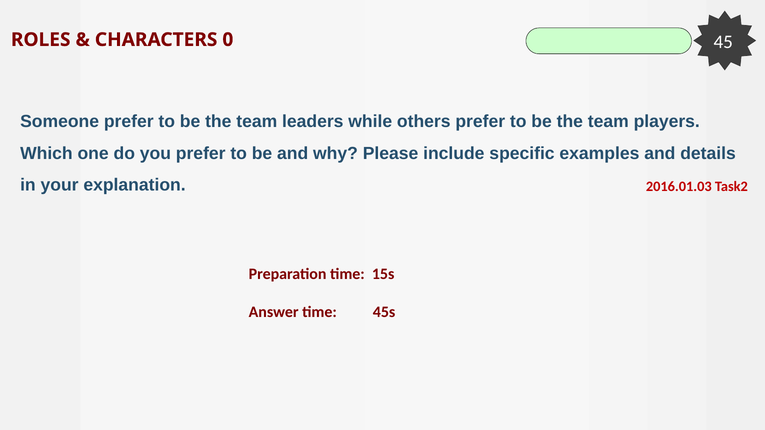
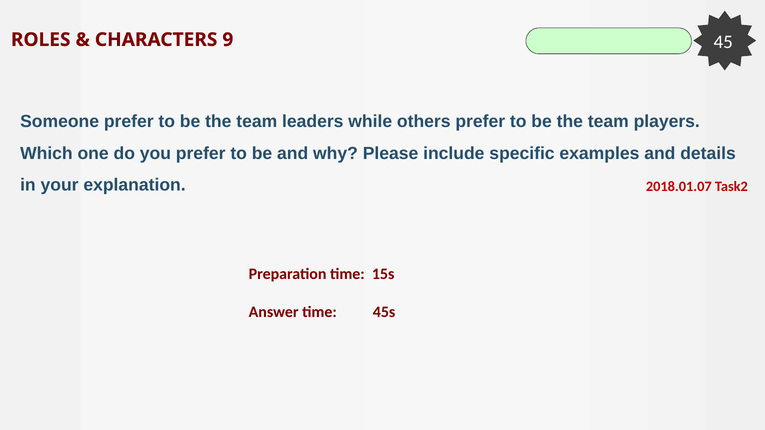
0: 0 -> 9 (228, 40)
2016.01.03: 2016.01.03 -> 2018.01.07 (679, 187)
